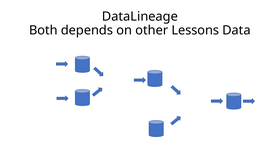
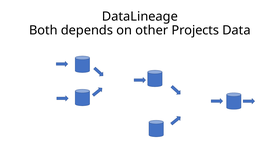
Lessons: Lessons -> Projects (195, 30)
